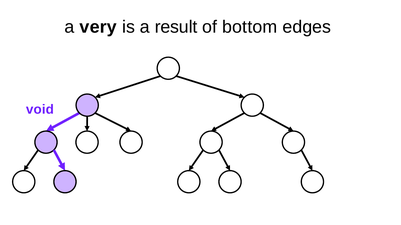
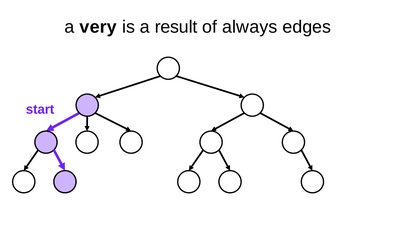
bottom: bottom -> always (250, 27)
void: void -> start (40, 110)
